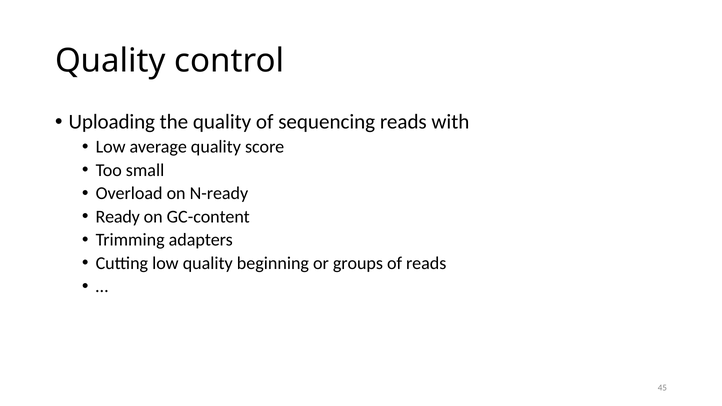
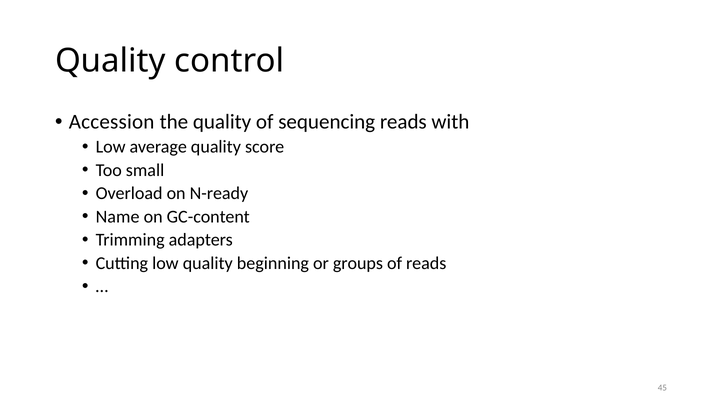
Uploading: Uploading -> Accession (112, 122)
Ready: Ready -> Name (118, 217)
